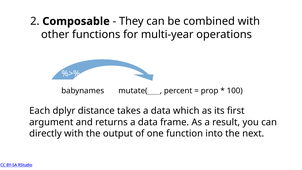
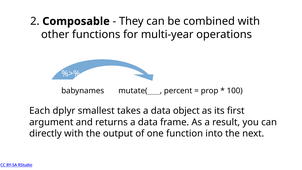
distance: distance -> smallest (96, 111)
which: which -> object (186, 111)
